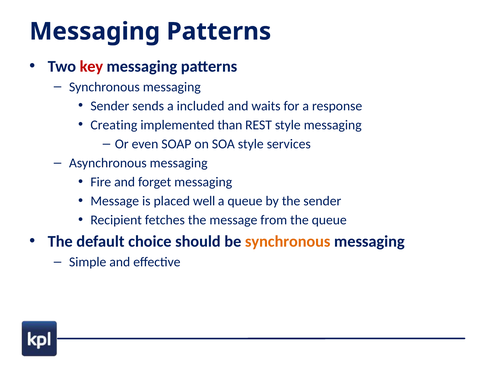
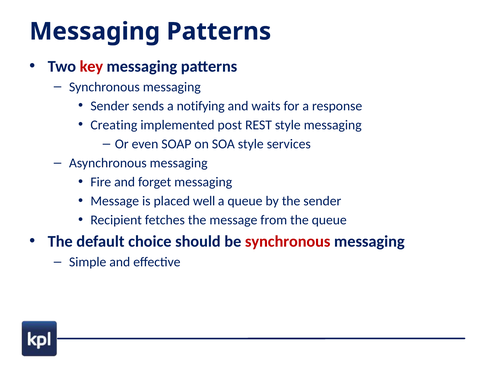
included: included -> notifying (201, 106)
than: than -> post (230, 125)
synchronous colour: orange -> red (288, 241)
